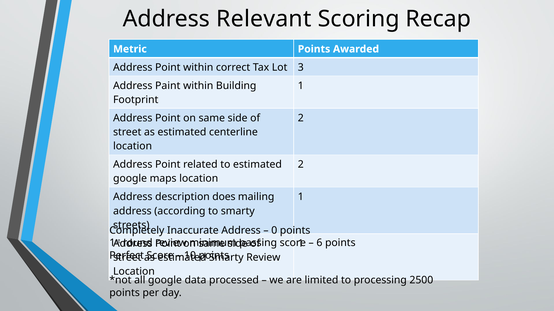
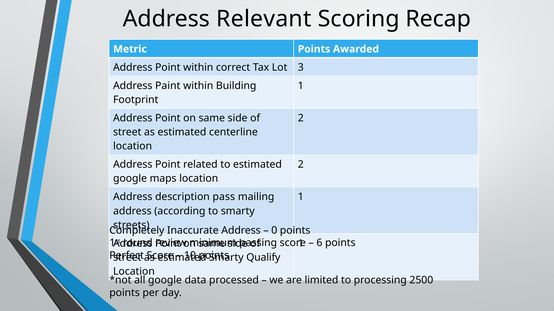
does: does -> pass (224, 197)
Review: Review -> Qualify (263, 258)
